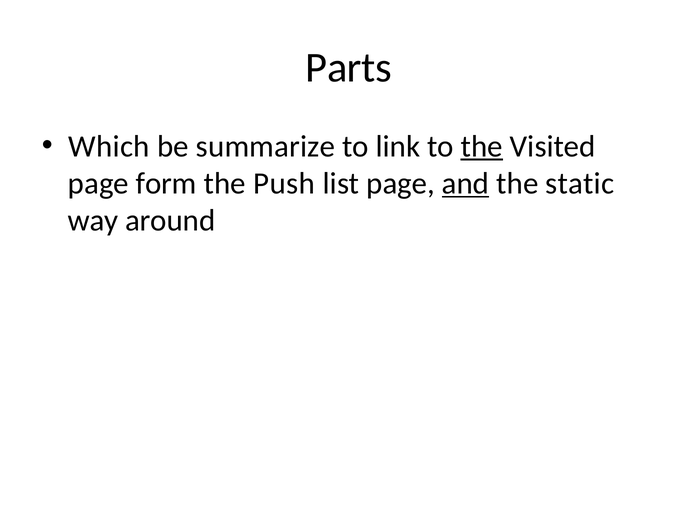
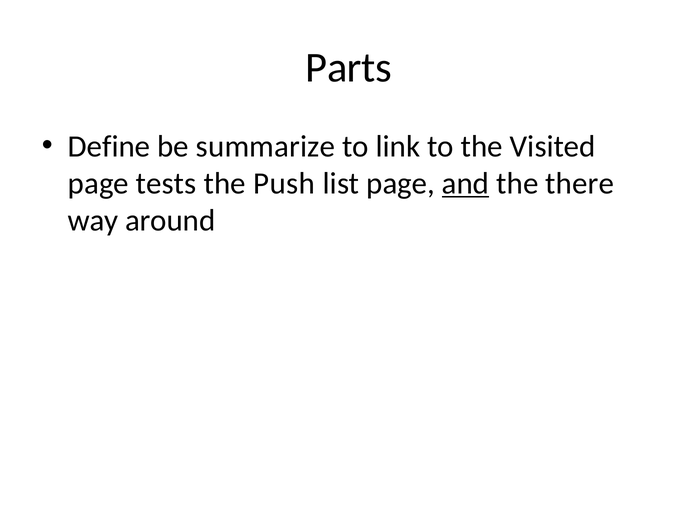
Which: Which -> Define (109, 146)
the underline: present -> none (482, 146)
form: form -> tests (166, 183)
static: static -> there (580, 183)
